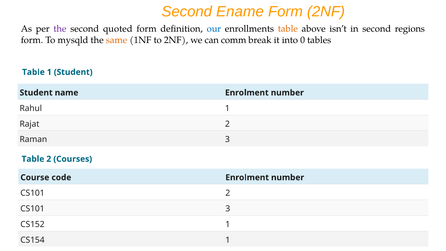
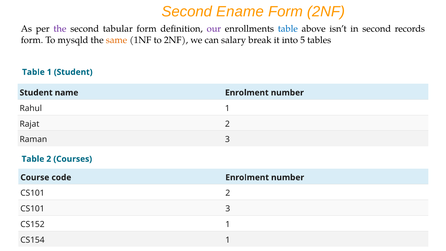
quoted: quoted -> tabular (118, 29)
our colour: blue -> purple (214, 29)
table colour: orange -> blue (288, 29)
regions: regions -> records (410, 29)
comm: comm -> salary (234, 40)
0: 0 -> 5 (303, 40)
